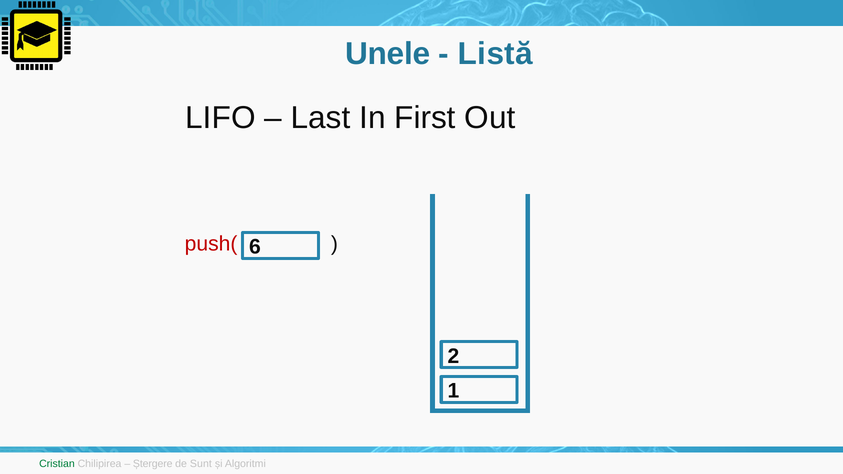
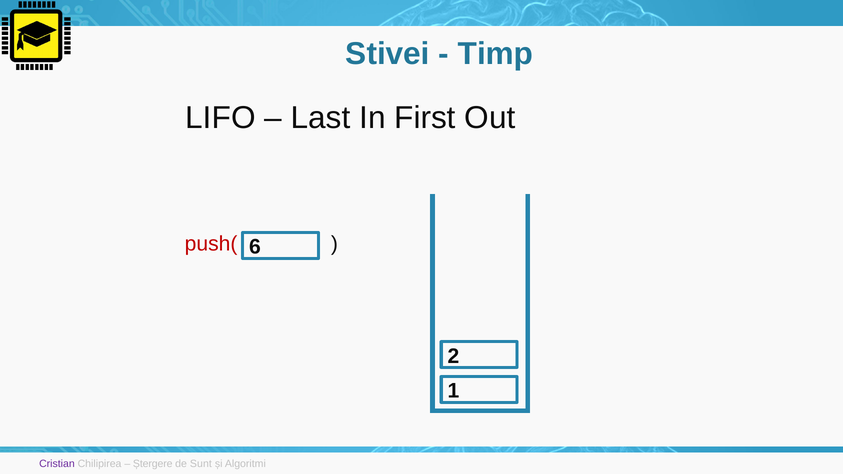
Unele: Unele -> Stivei (388, 54)
Listă: Listă -> Timp (496, 54)
Cristian colour: green -> purple (57, 464)
